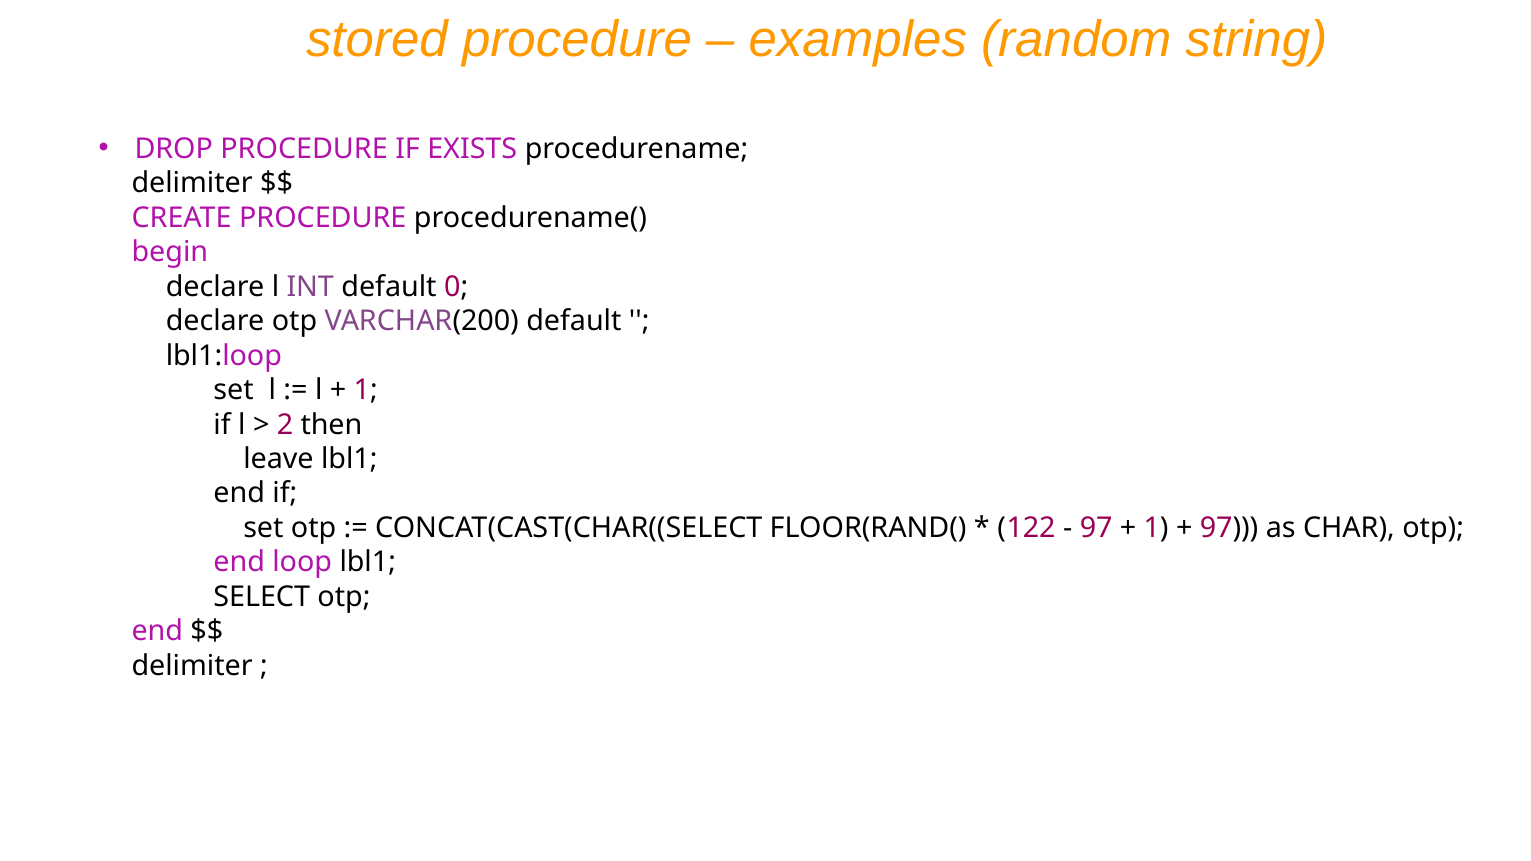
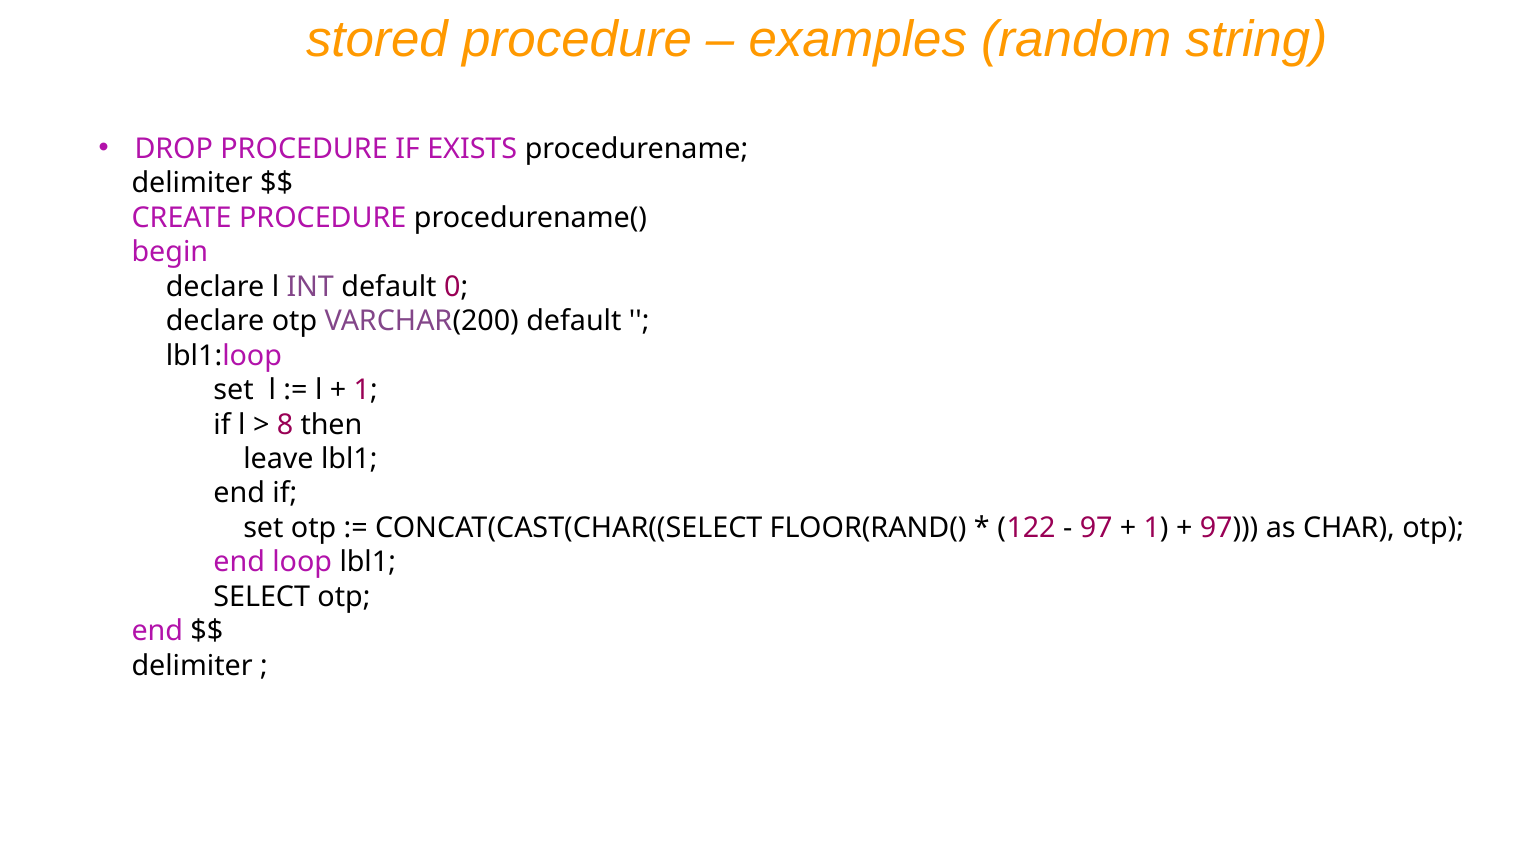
2: 2 -> 8 (285, 425)
